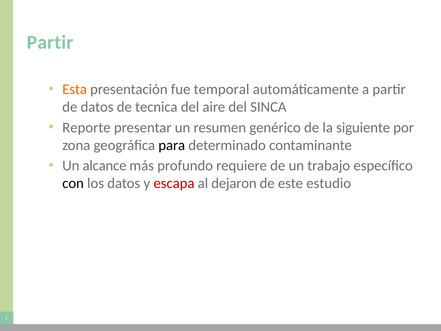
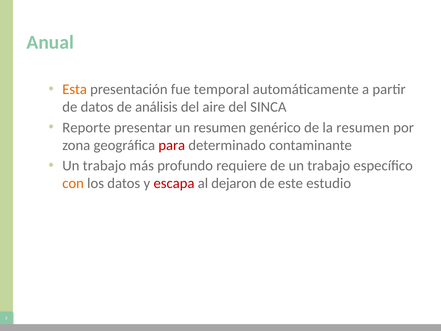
Partir: Partir -> Anual (50, 42)
tecnica: tecnica -> análisis (156, 107)
la siguiente: siguiente -> resumen (363, 127)
para colour: black -> red (172, 145)
alcance: alcance -> trabajo (104, 166)
con colour: black -> orange (73, 183)
